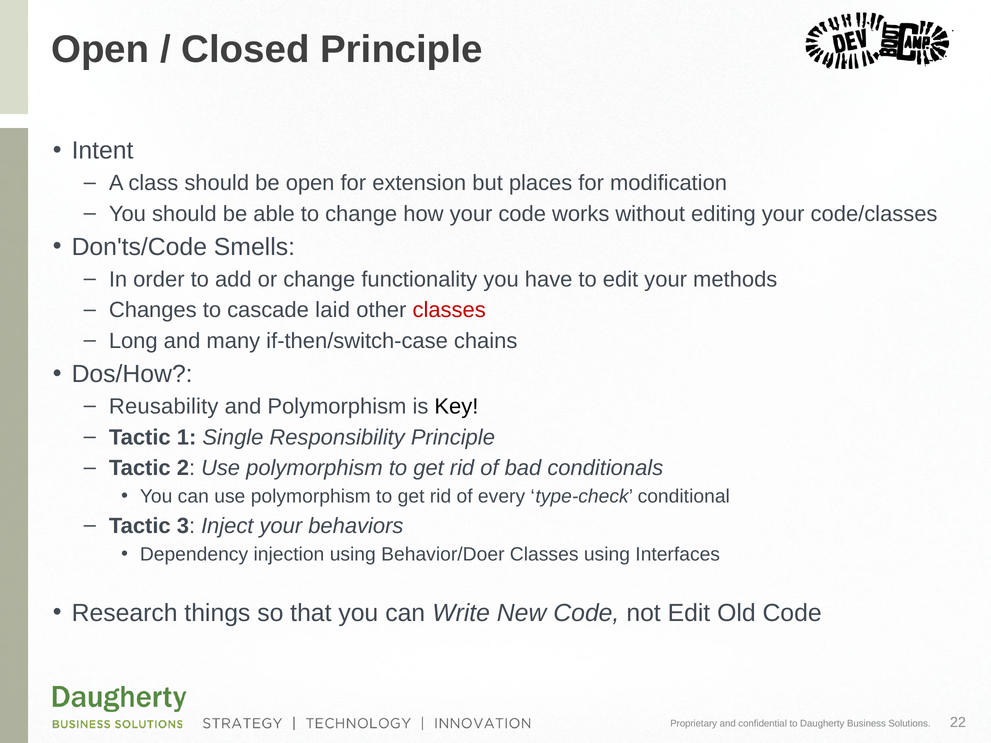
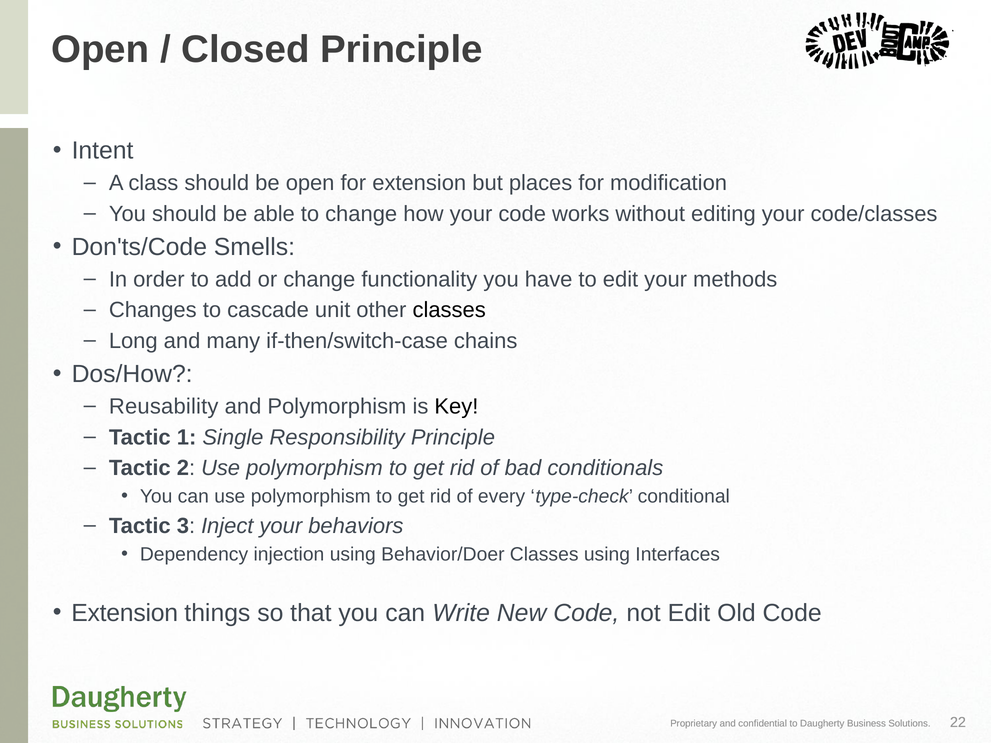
laid: laid -> unit (333, 310)
classes colour: red -> black (449, 310)
Research: Research -> Extension (125, 613)
